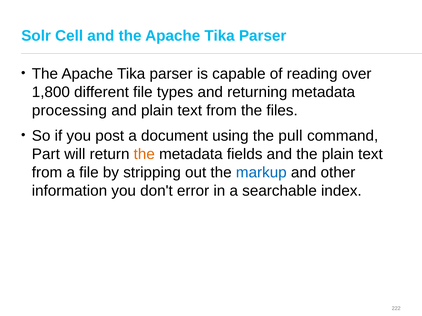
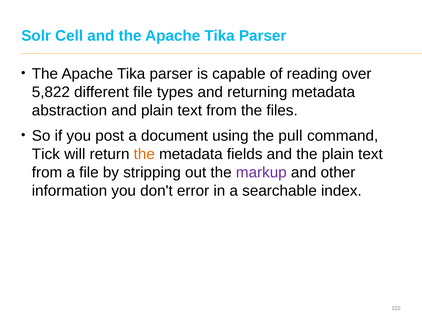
1,800: 1,800 -> 5,822 (51, 92)
processing: processing -> abstraction (69, 111)
Part: Part -> Tick (46, 154)
markup colour: blue -> purple (261, 173)
